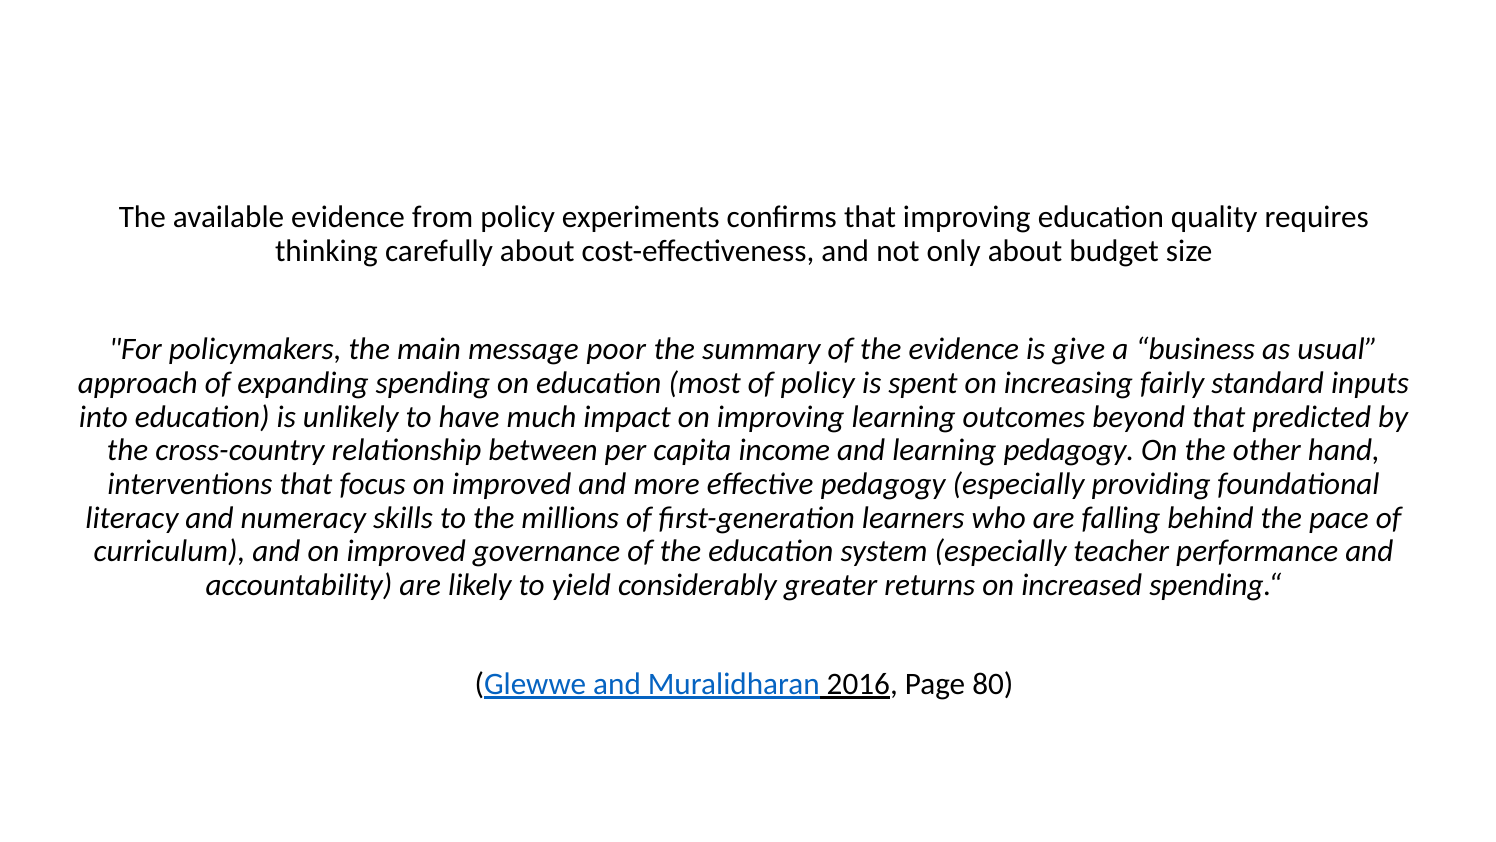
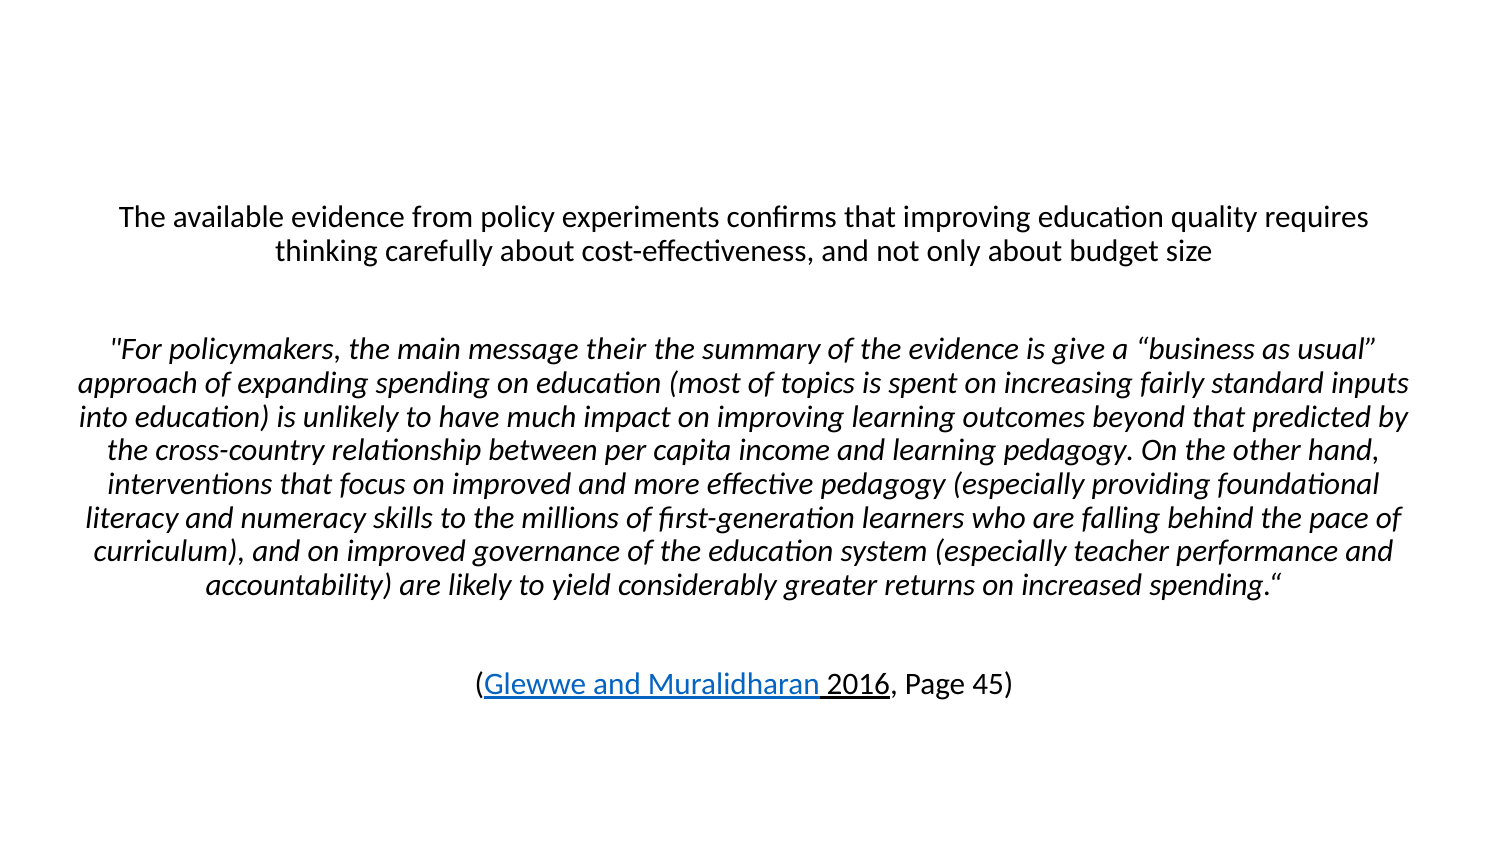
poor: poor -> their (616, 349)
of policy: policy -> topics (818, 383)
80: 80 -> 45 (993, 684)
